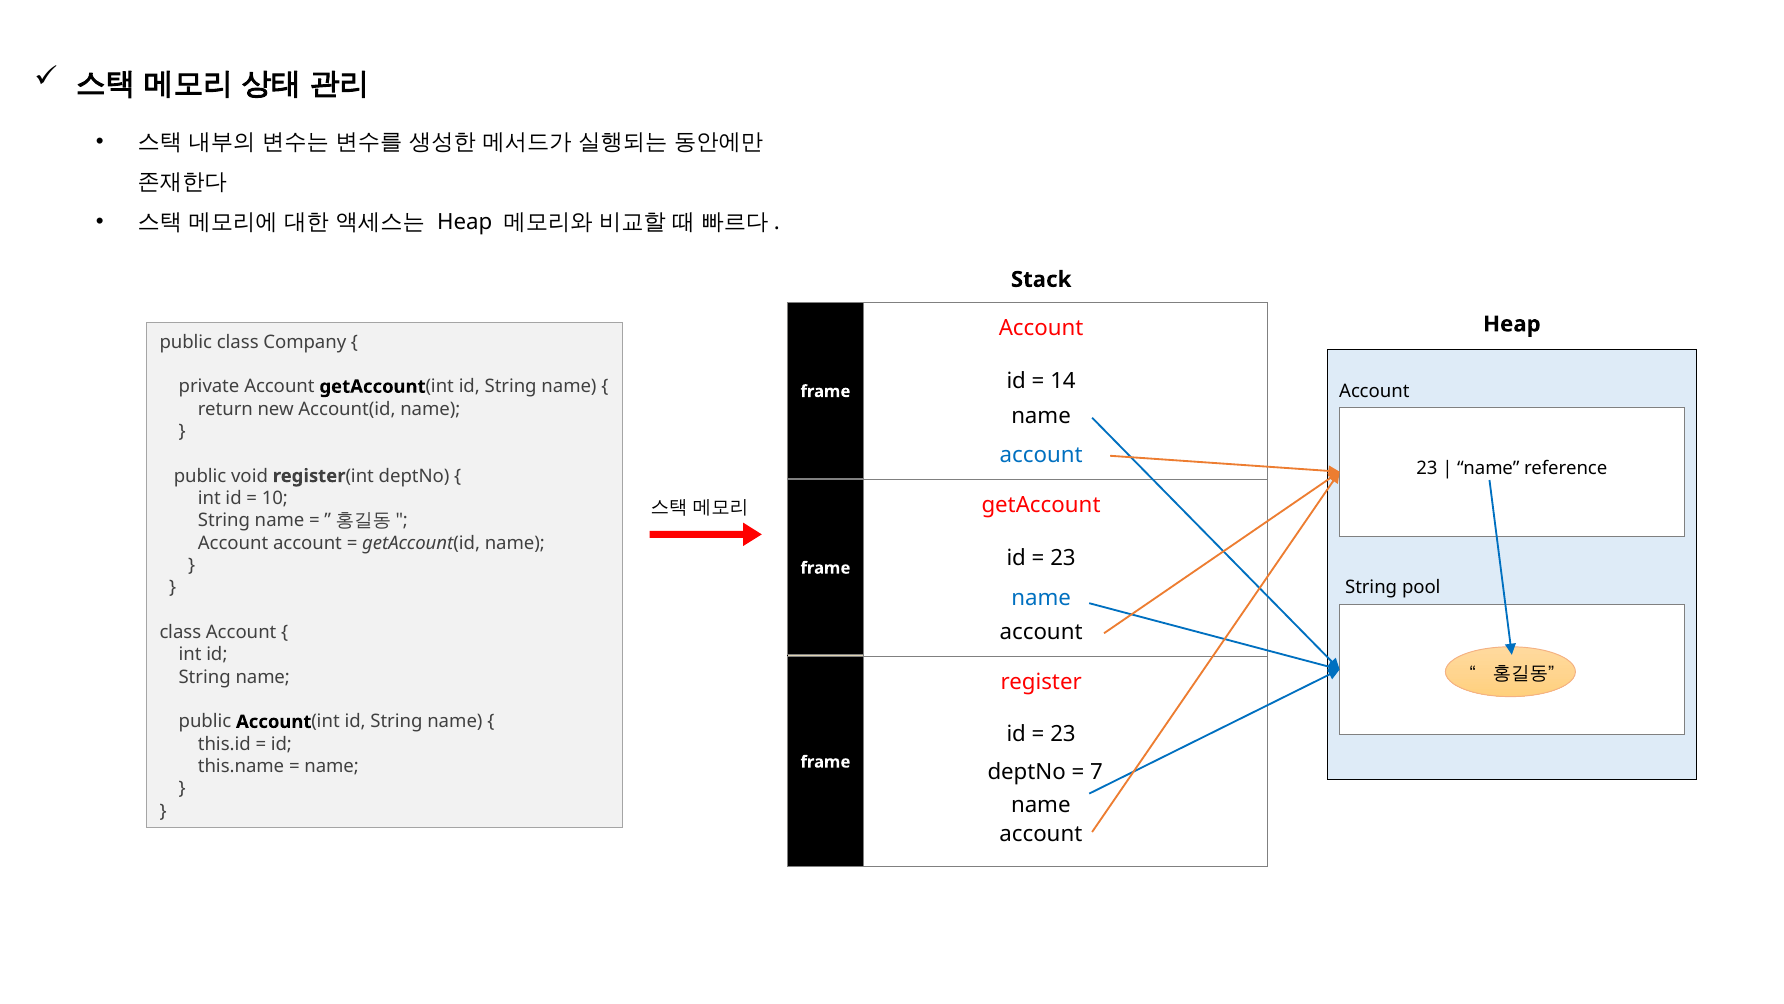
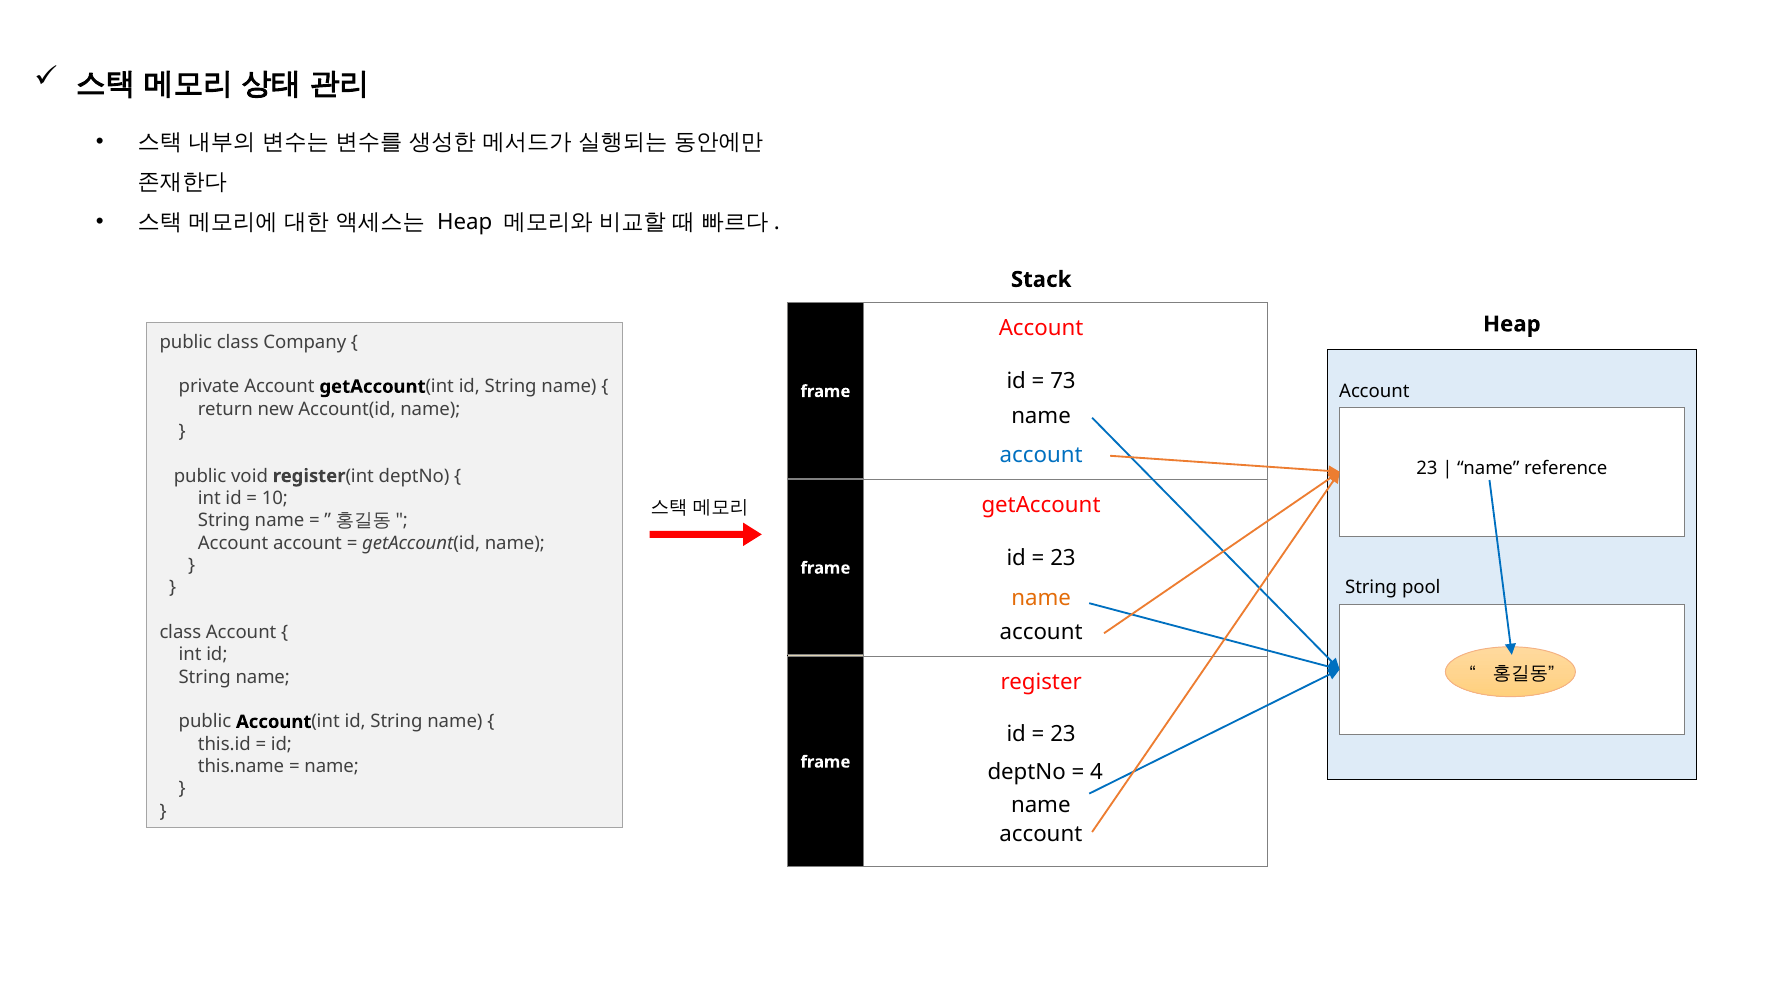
14: 14 -> 73 (1063, 381)
name colour: blue -> orange (1041, 598)
7: 7 -> 4 (1097, 771)
